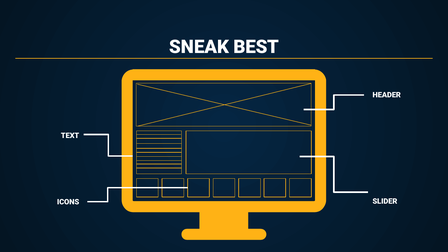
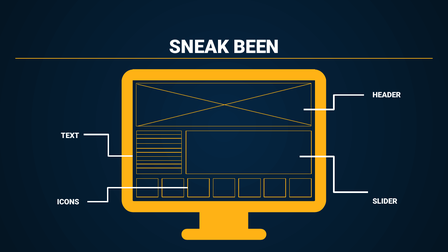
BEST: BEST -> BEEN (256, 47)
